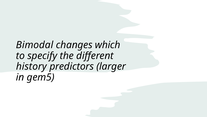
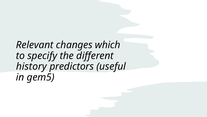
Bimodal: Bimodal -> Relevant (35, 45)
larger: larger -> useful (111, 66)
